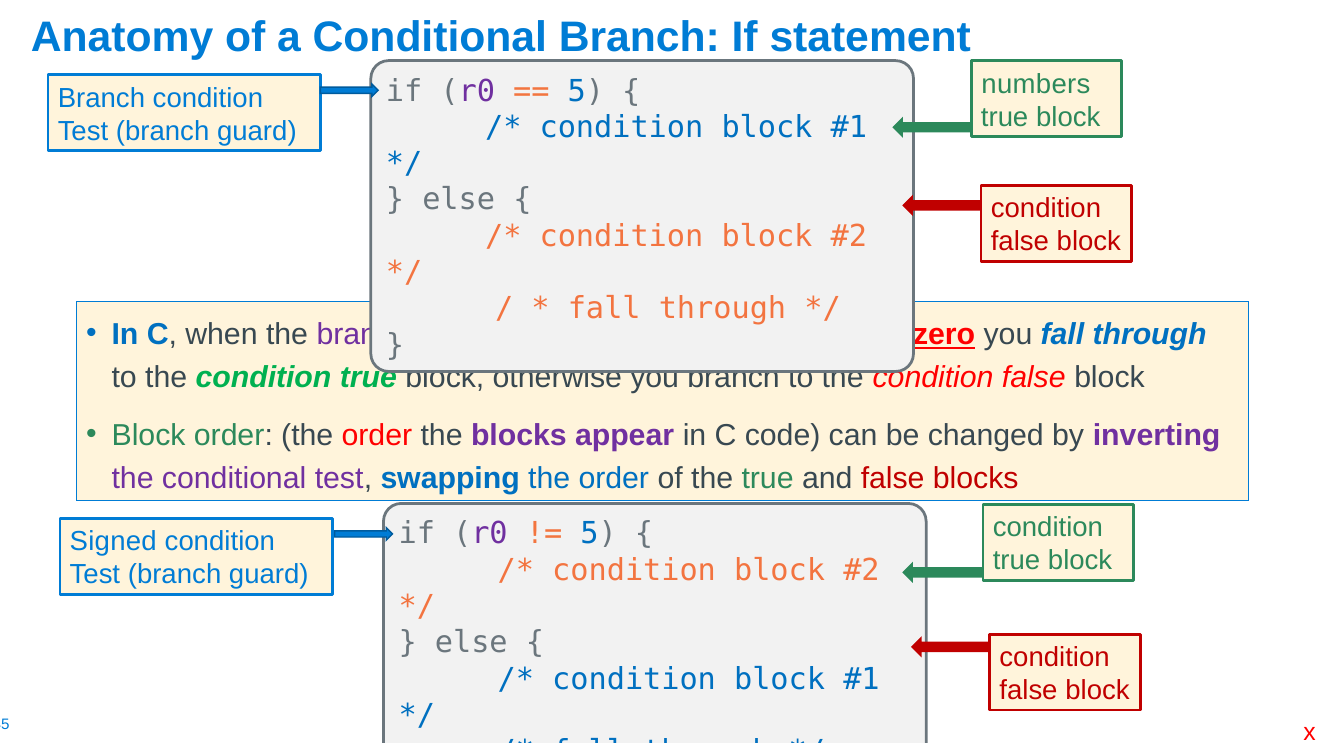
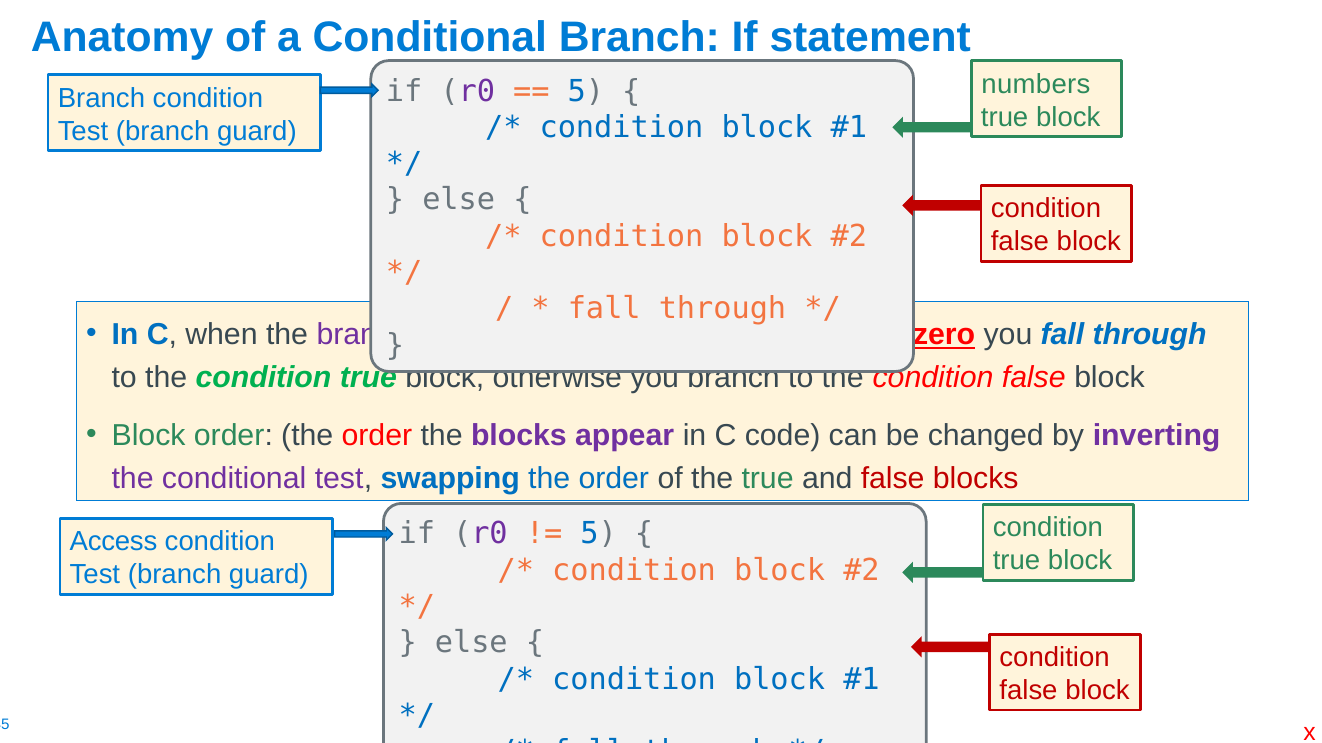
Signed: Signed -> Access (114, 542)
